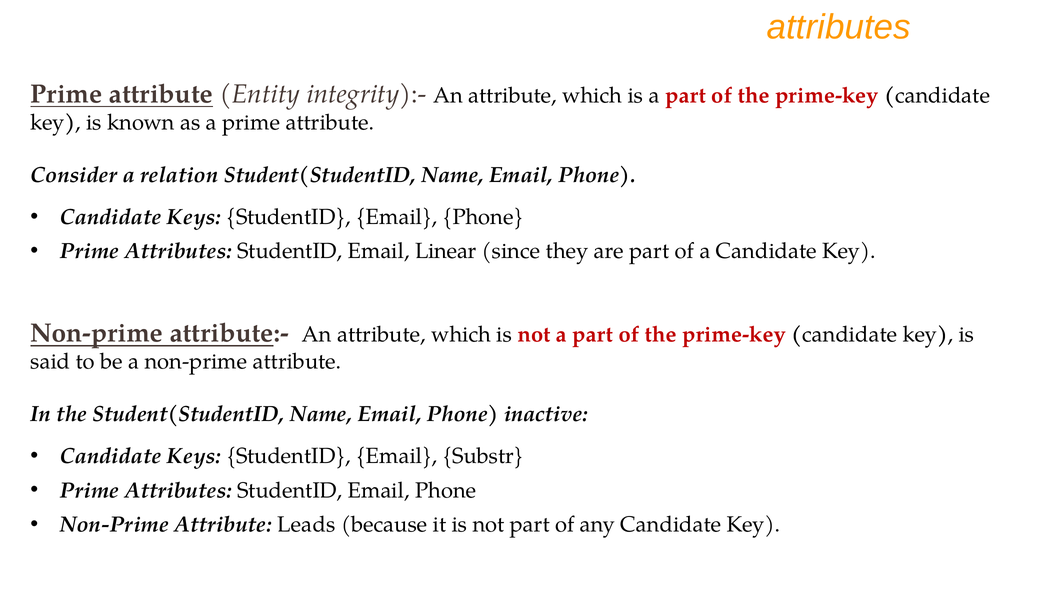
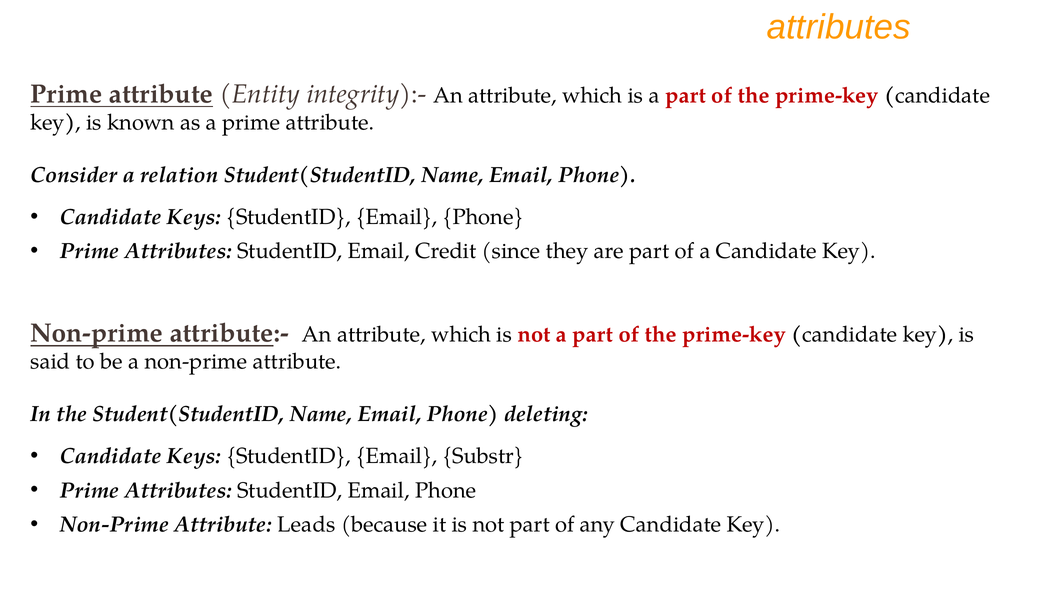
Linear: Linear -> Credit (446, 251)
inactive: inactive -> deleting (546, 414)
